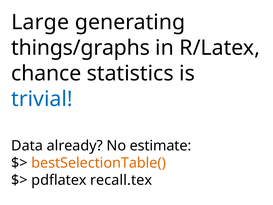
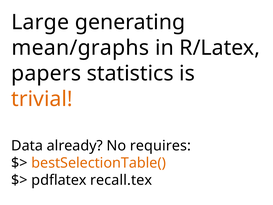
things/graphs: things/graphs -> mean/graphs (80, 48)
chance: chance -> papers (46, 73)
trivial colour: blue -> orange (42, 99)
estimate: estimate -> requires (160, 145)
